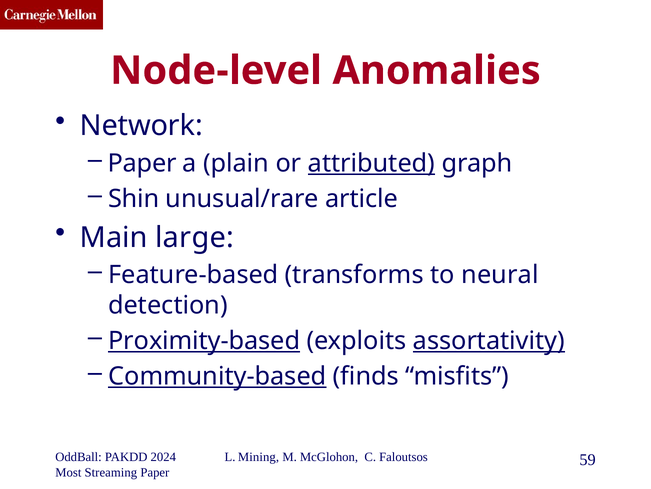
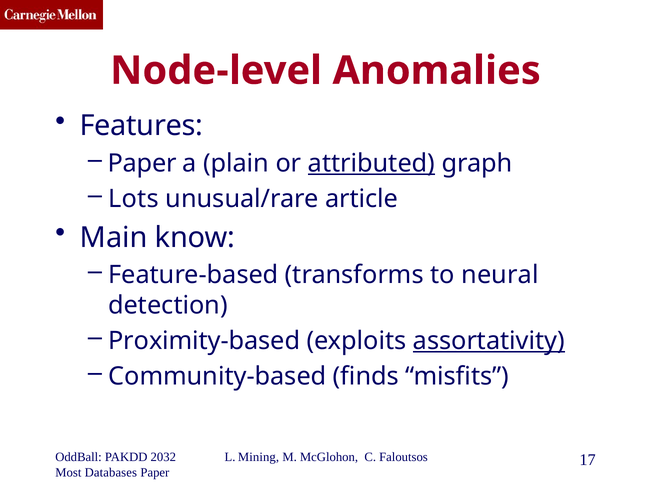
Network: Network -> Features (141, 126)
Shin: Shin -> Lots (134, 199)
large: large -> know (195, 237)
Proximity-based underline: present -> none (204, 340)
Community-based underline: present -> none (217, 376)
2024: 2024 -> 2032 (163, 457)
59: 59 -> 17 (588, 459)
Streaming: Streaming -> Databases (111, 472)
